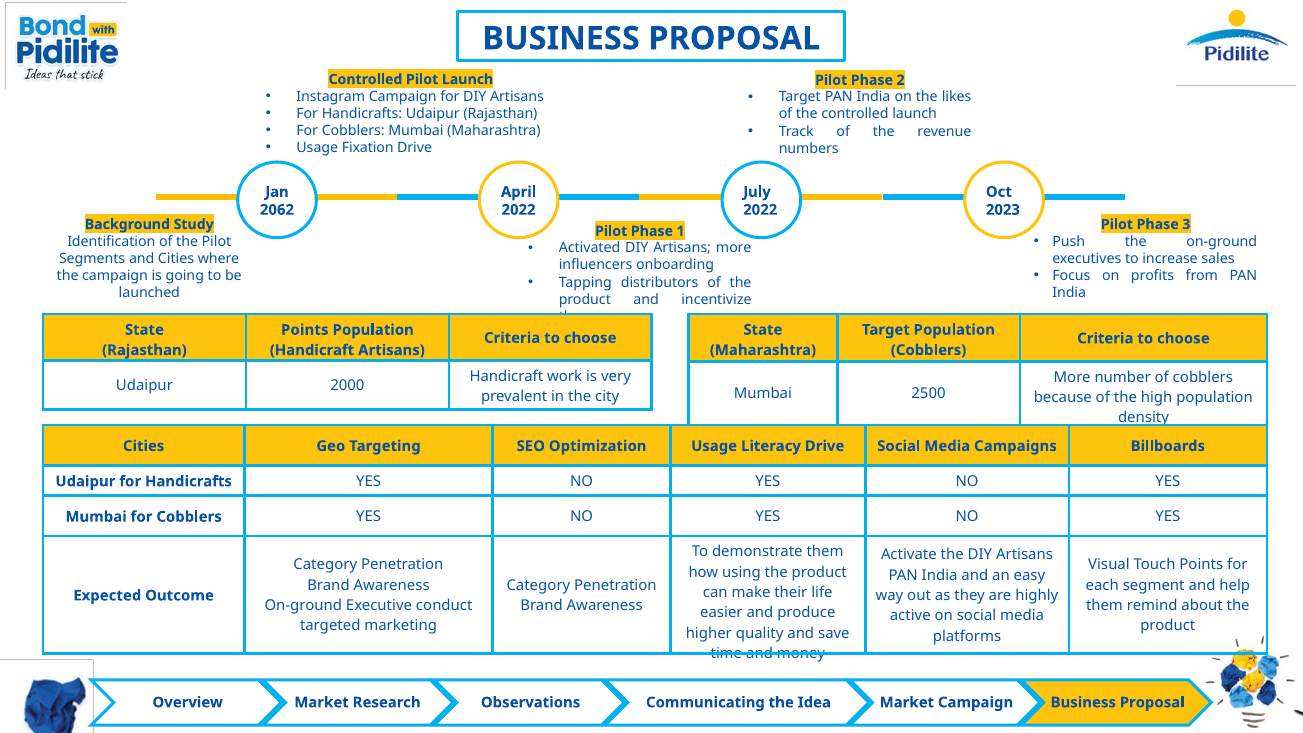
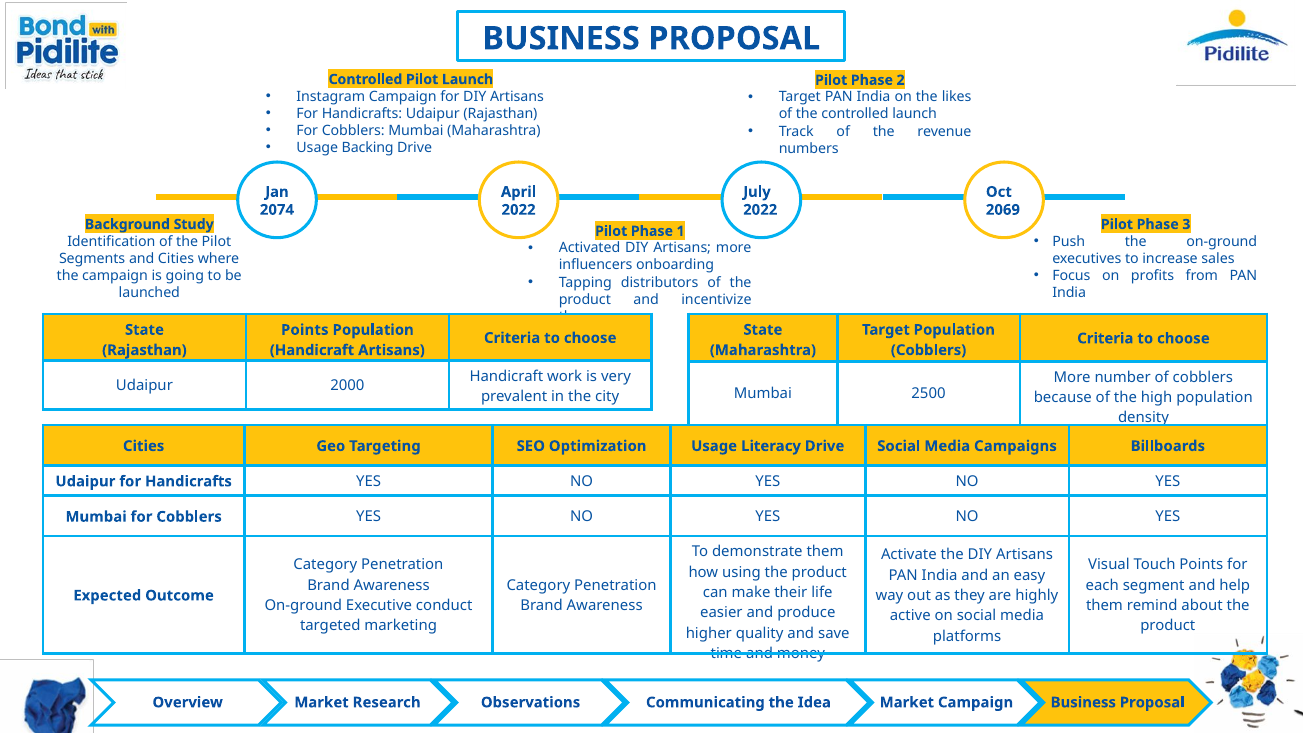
Fixation: Fixation -> Backing (368, 148)
2062: 2062 -> 2074 (277, 210)
2023: 2023 -> 2069 (1003, 210)
